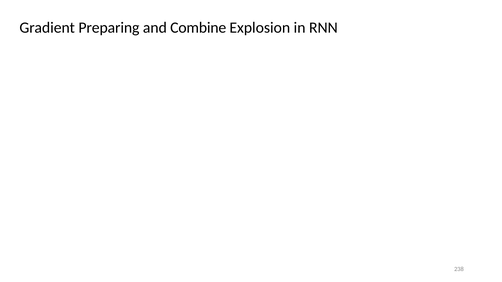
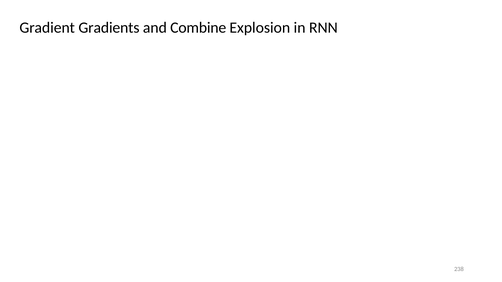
Preparing: Preparing -> Gradients (109, 28)
